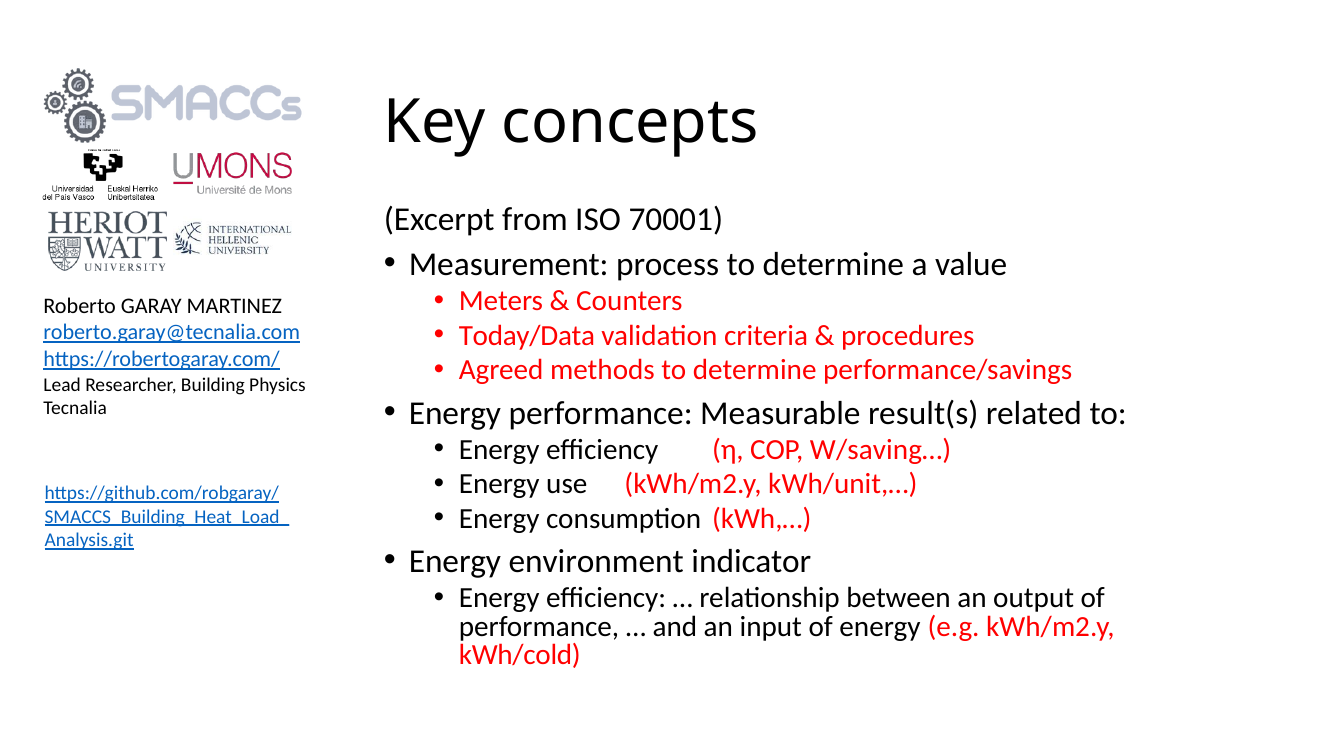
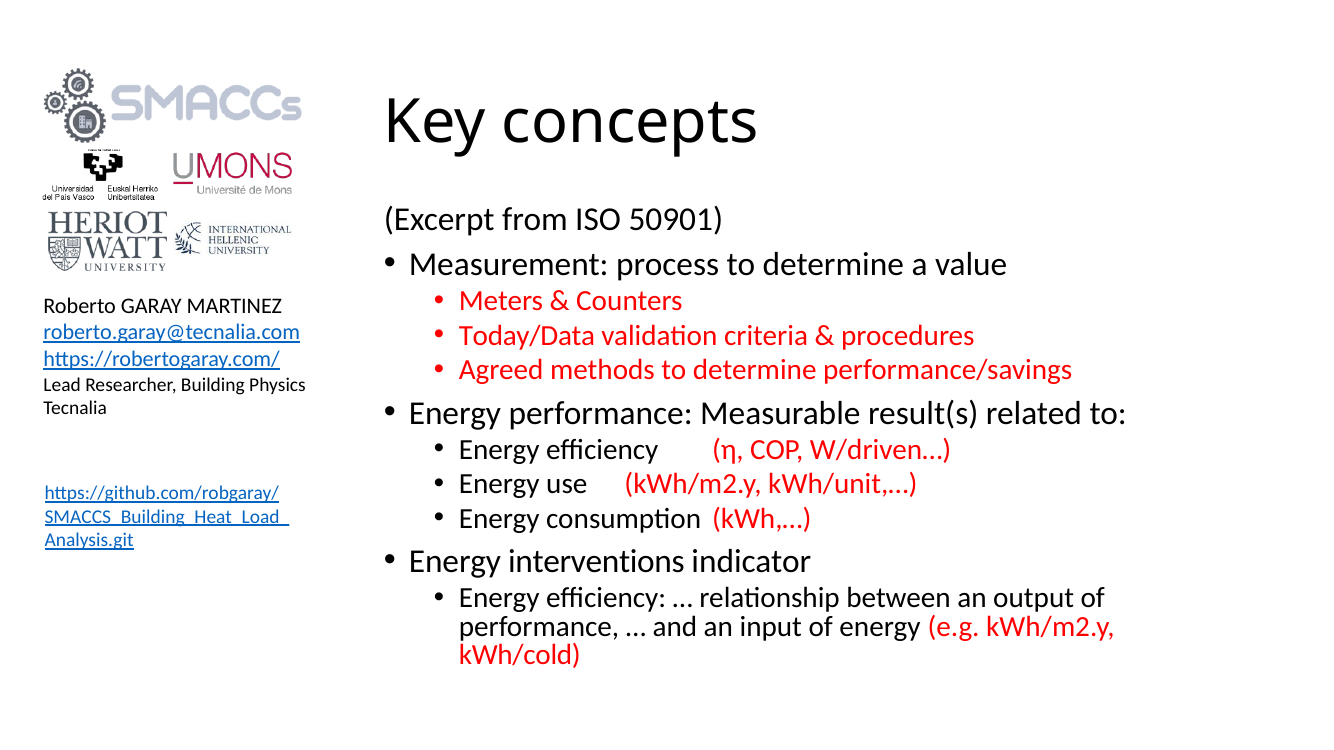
70001: 70001 -> 50901 (676, 220)
W/saving…: W/saving… -> W/driven… (881, 450)
environment: environment -> interventions (596, 562)
